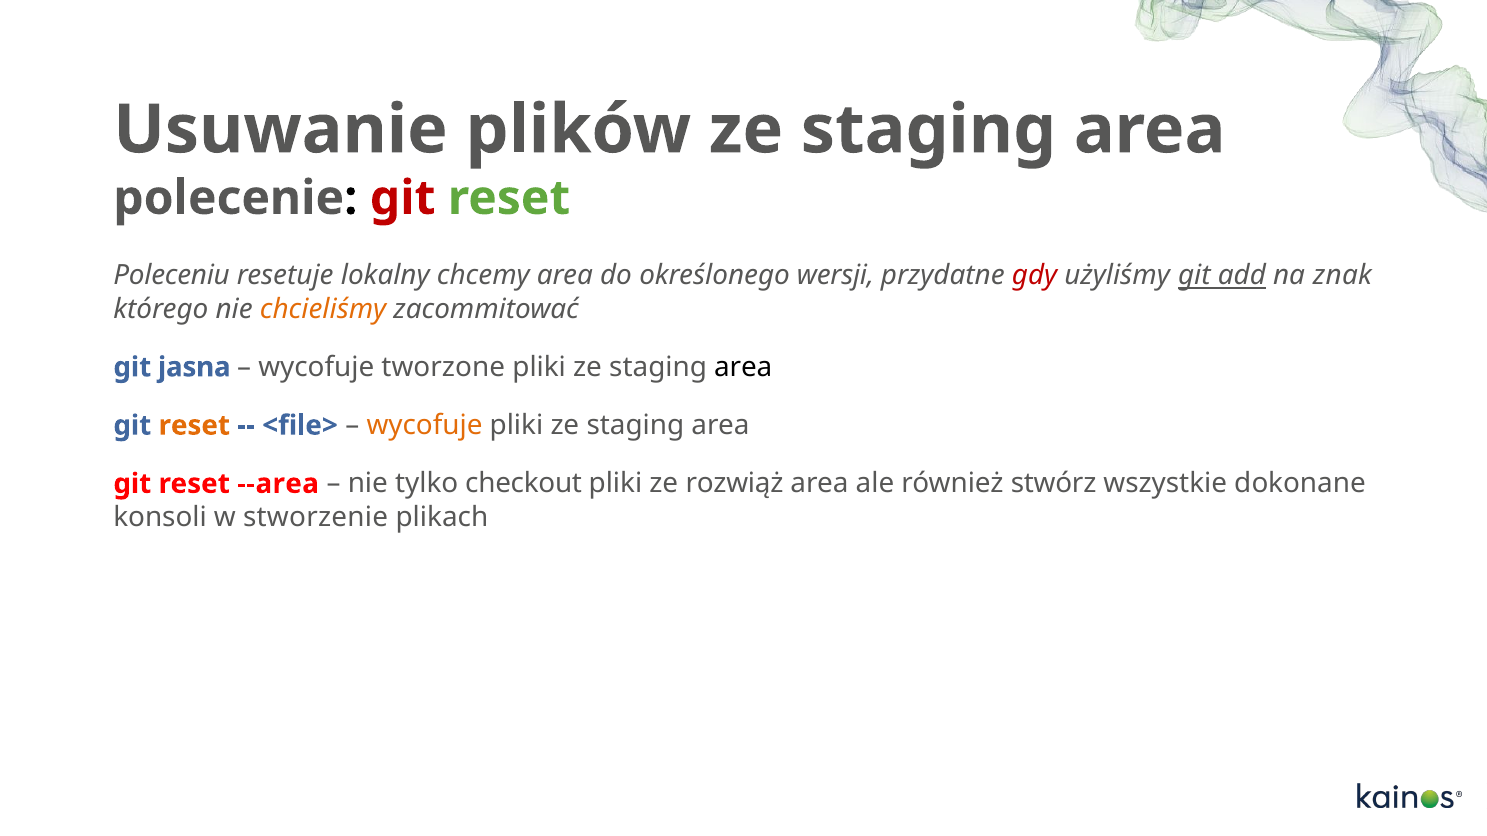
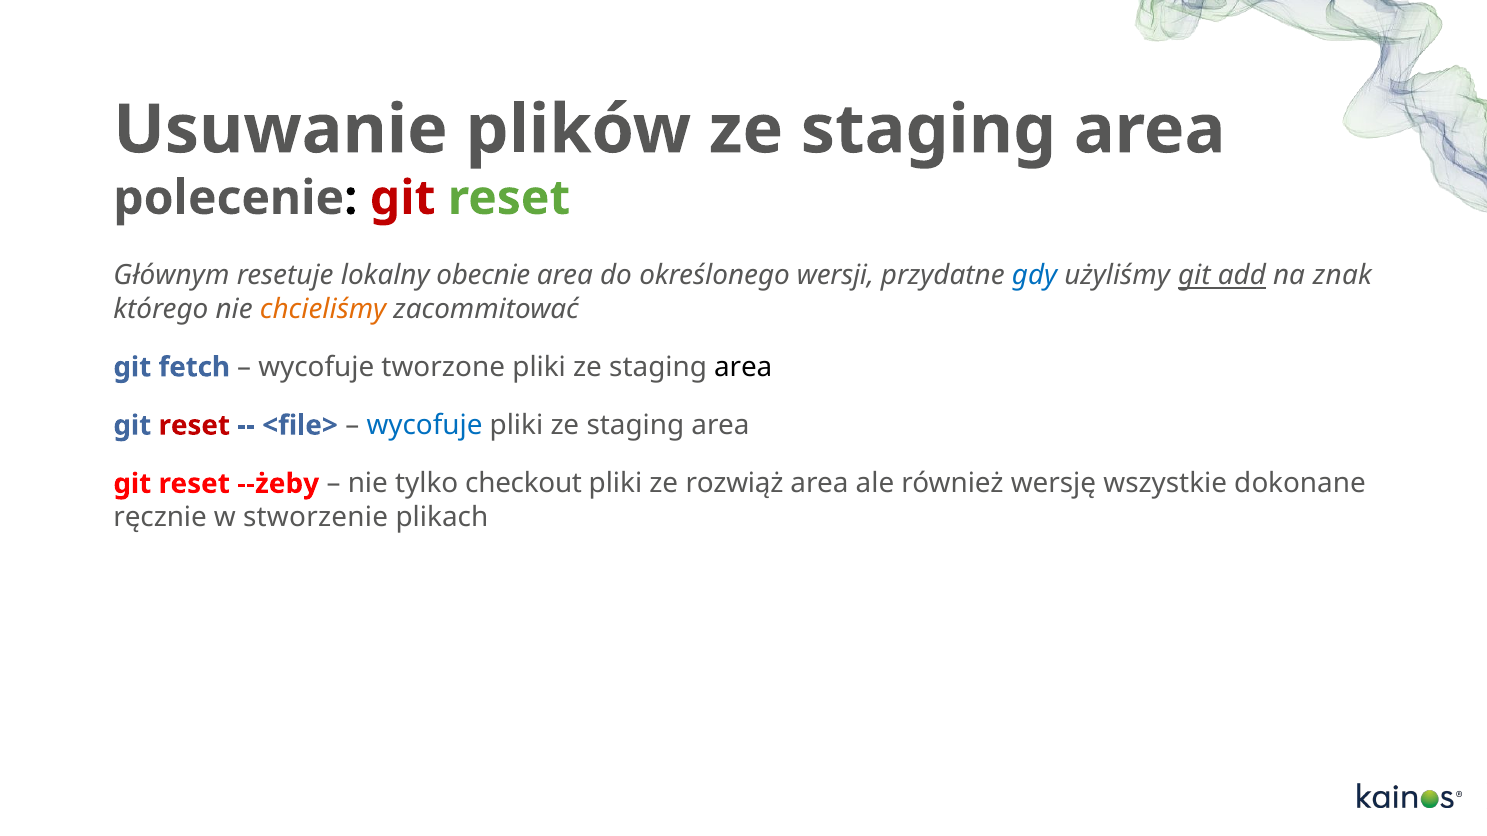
Poleceniu: Poleceniu -> Głównym (171, 276)
chcemy: chcemy -> obecnie (483, 276)
gdy colour: red -> blue (1035, 276)
jasna: jasna -> fetch (194, 367)
reset colour: orange -> red (194, 426)
wycofuje colour: orange -> blue (425, 426)
--area: --area -> --żeby (278, 484)
stwórz: stwórz -> wersję (1053, 484)
konsoli: konsoli -> ręcznie (160, 517)
